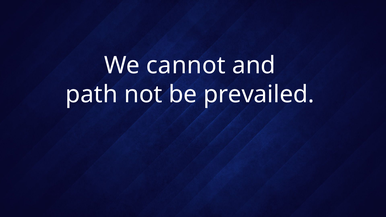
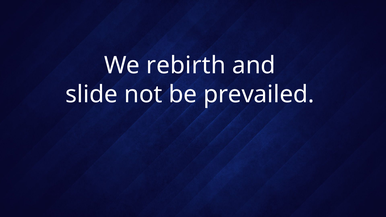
cannot: cannot -> rebirth (186, 66)
path: path -> slide (92, 95)
